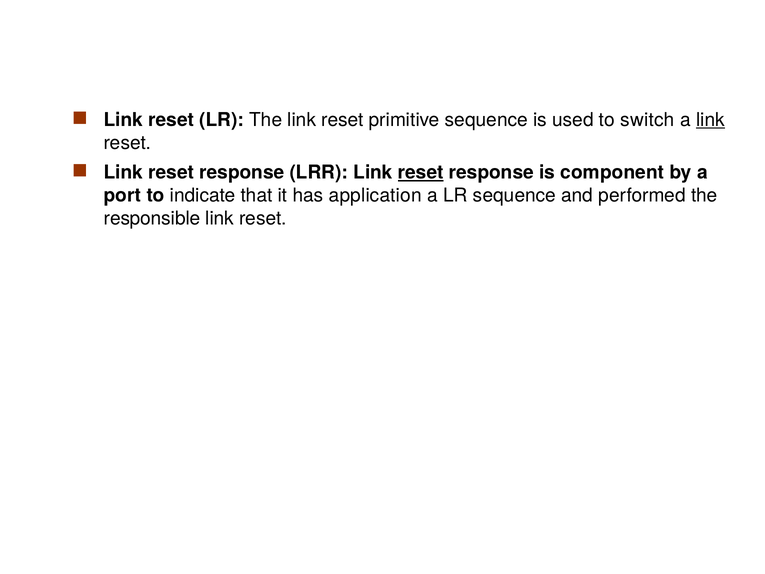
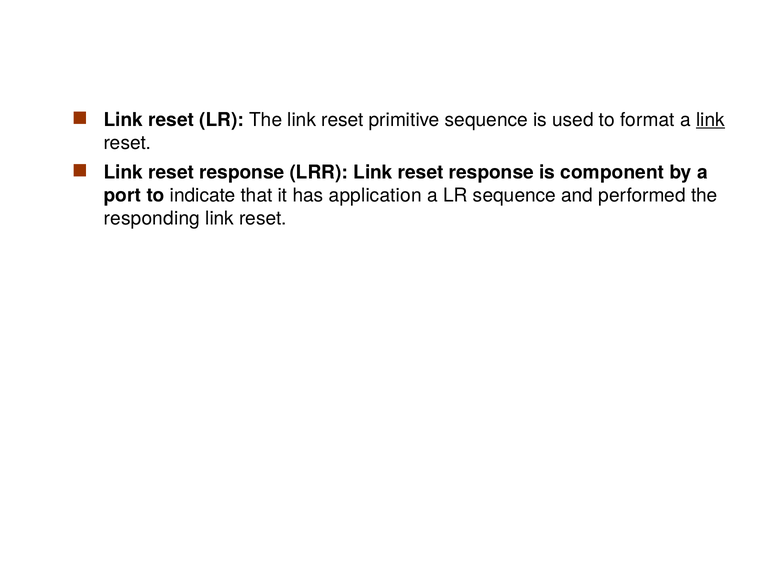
switch: switch -> format (647, 120)
reset underline: present -> none (421, 172)
responsible: responsible -> responding (152, 218)
